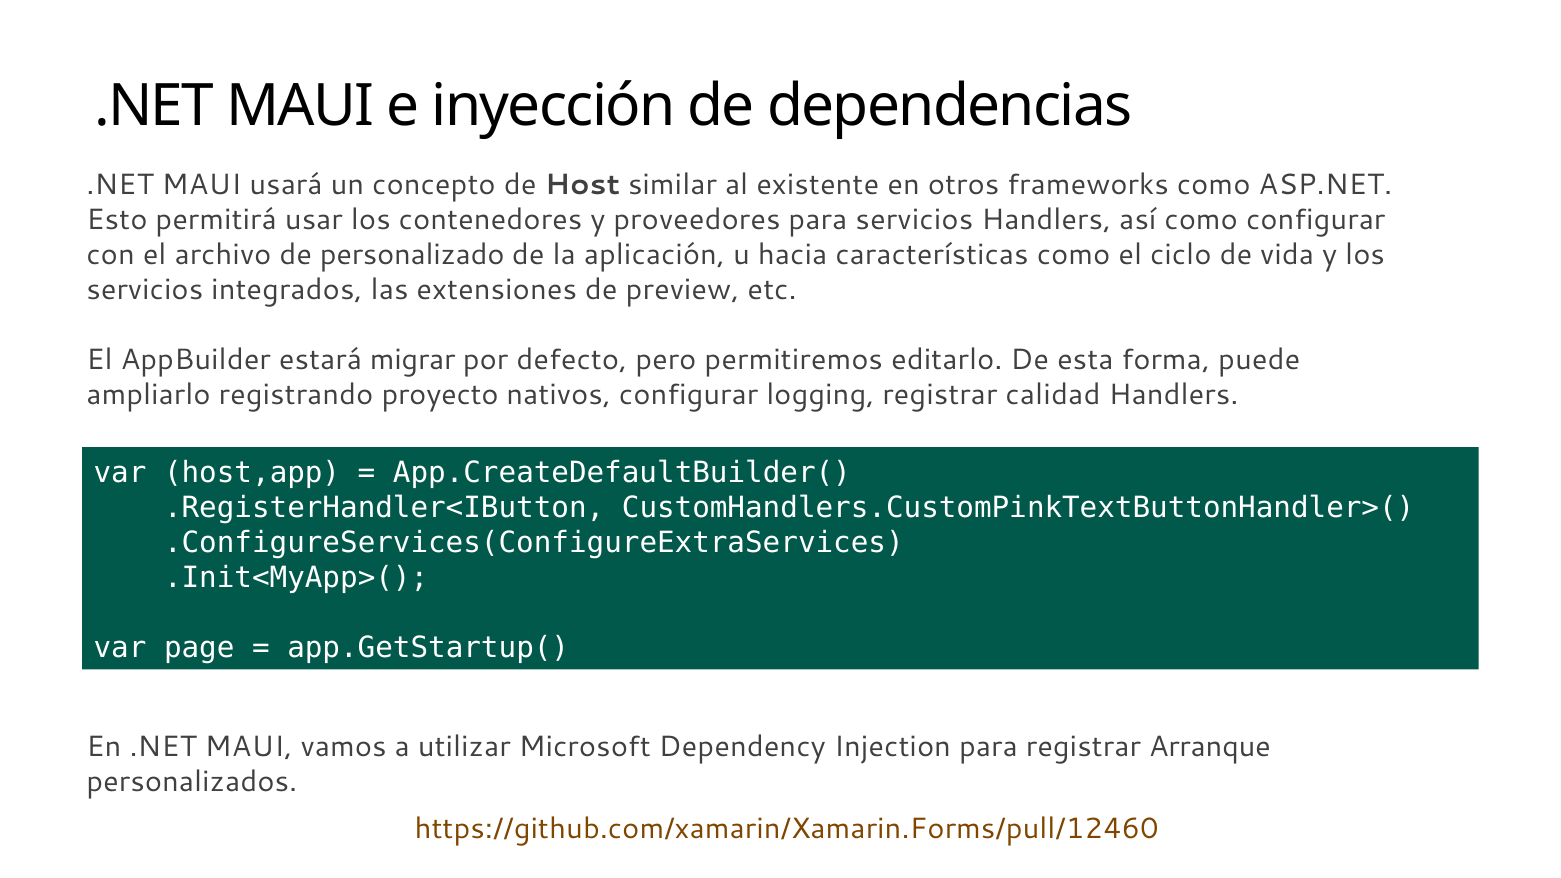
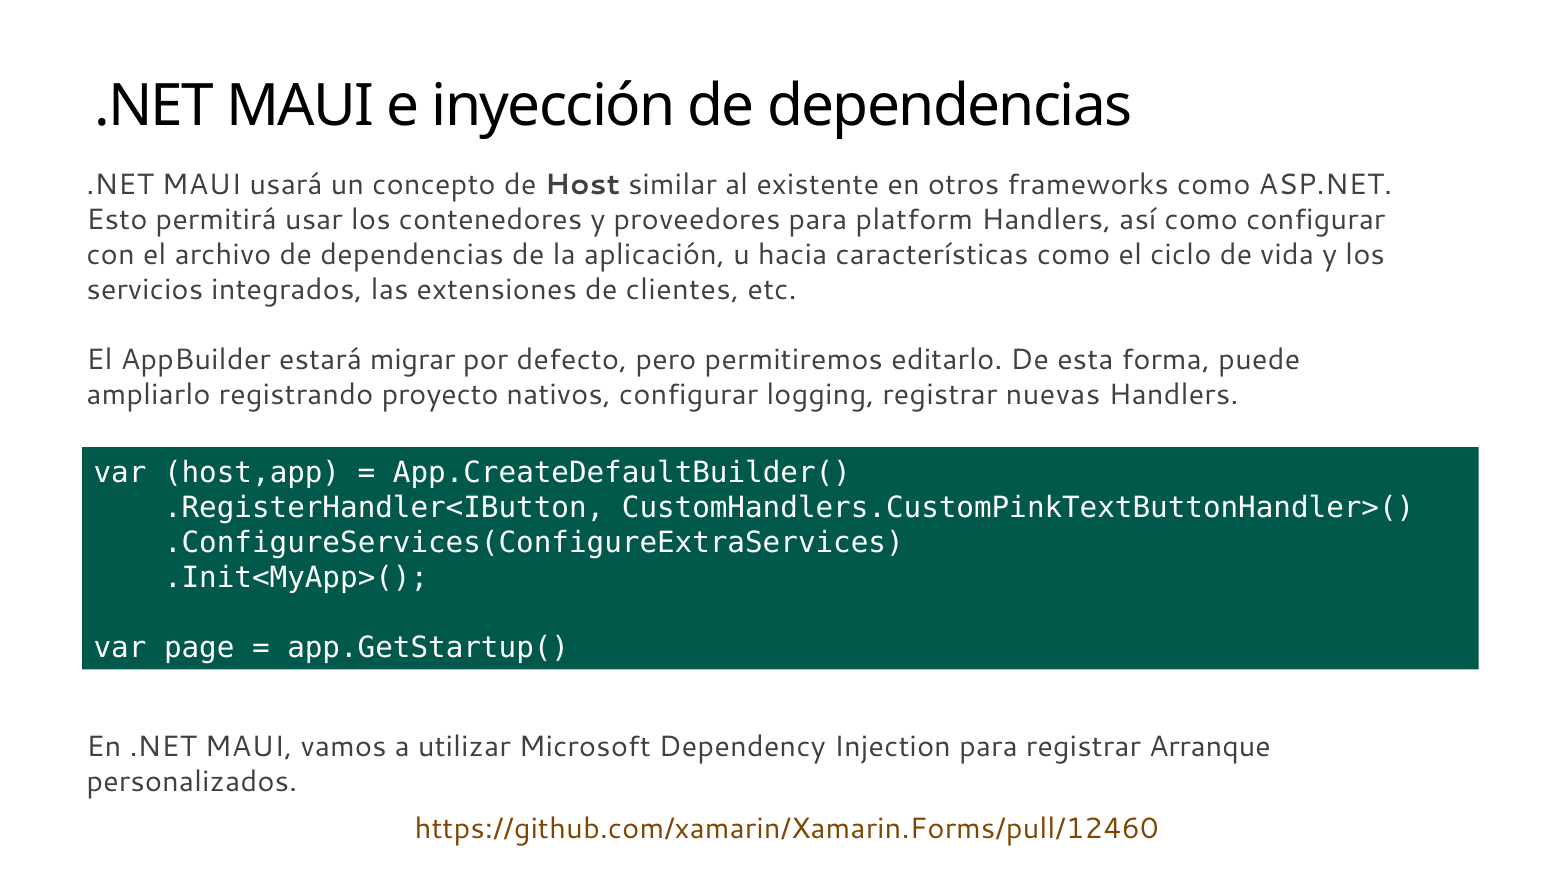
para servicios: servicios -> platform (914, 220)
archivo de personalizado: personalizado -> dependencias (412, 255)
preview: preview -> clientes (682, 290)
calidad: calidad -> nuevas (1053, 395)
